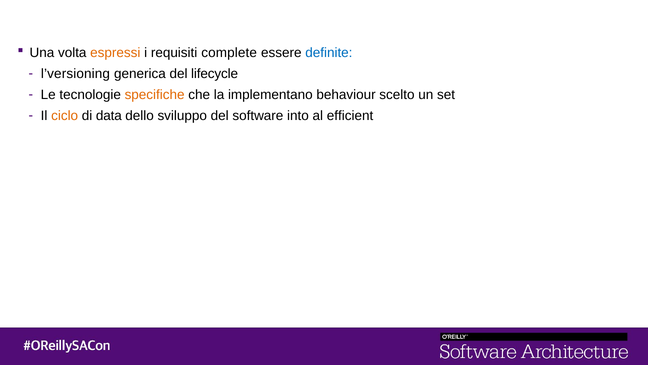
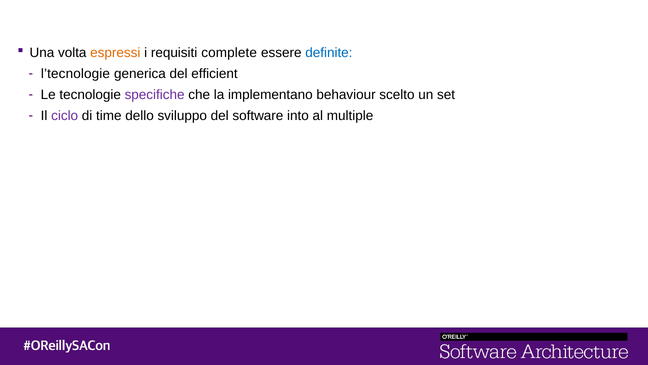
l’versioning: l’versioning -> l’tecnologie (75, 74)
lifecycle: lifecycle -> efficient (214, 74)
specifiche colour: orange -> purple (155, 95)
ciclo colour: orange -> purple (65, 116)
data: data -> time (109, 116)
efficient: efficient -> multiple (350, 116)
